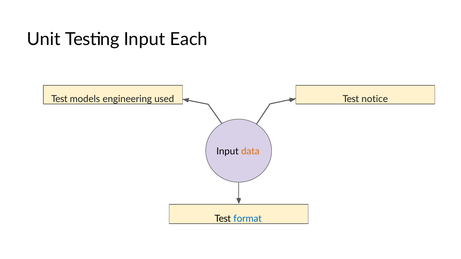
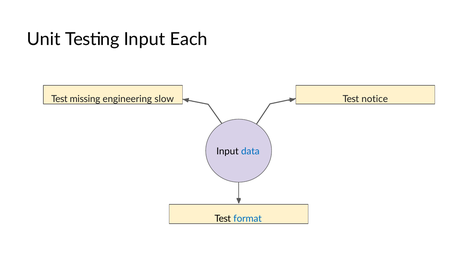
models: models -> missing (85, 99)
used: used -> slow (164, 99)
data colour: orange -> blue (250, 152)
